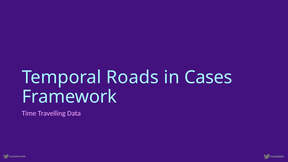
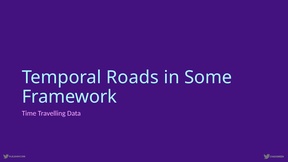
Cases: Cases -> Some (208, 77)
